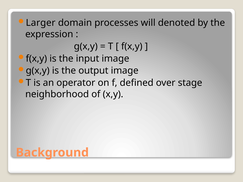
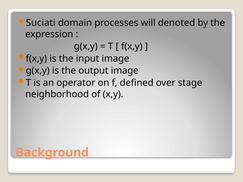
Larger: Larger -> Suciati (41, 23)
